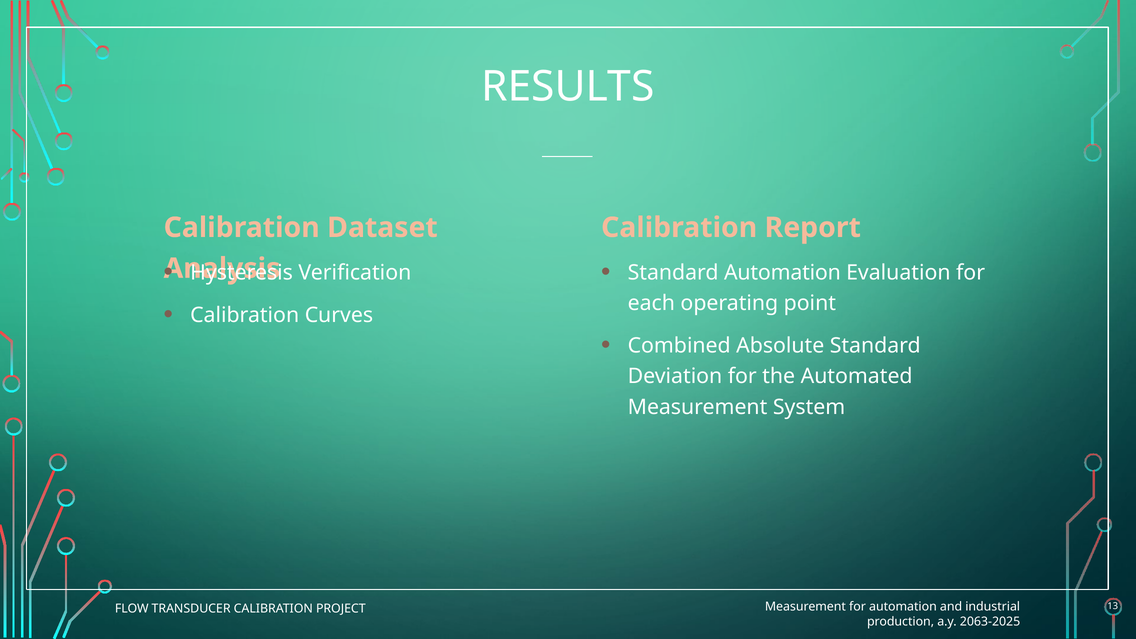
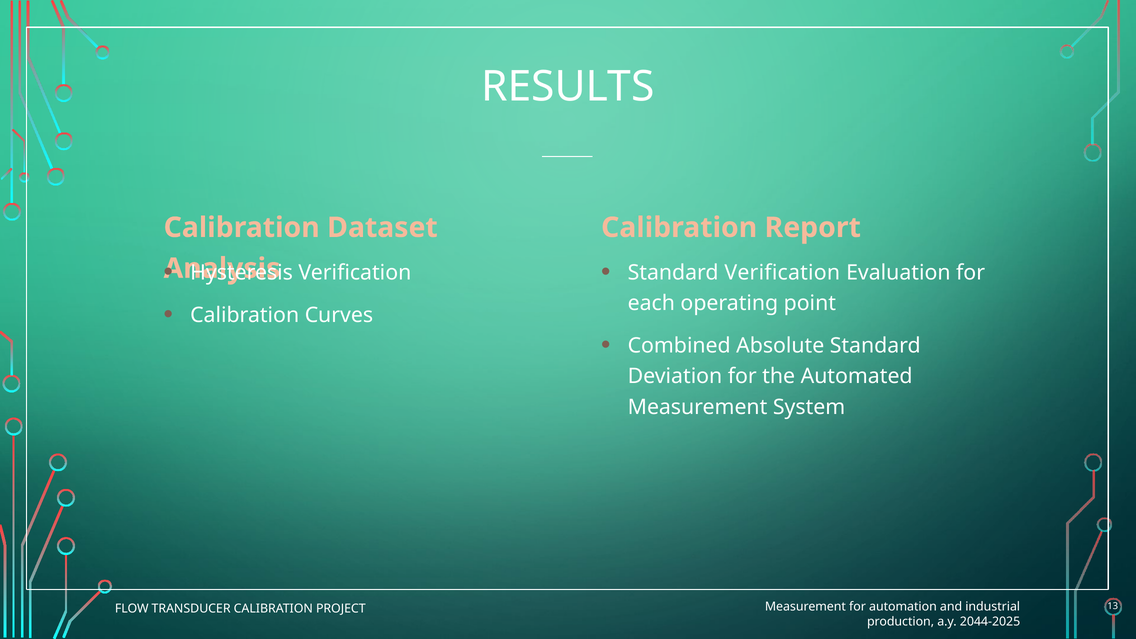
Standard Automation: Automation -> Verification (782, 273)
2063-2025: 2063-2025 -> 2044-2025 (990, 622)
